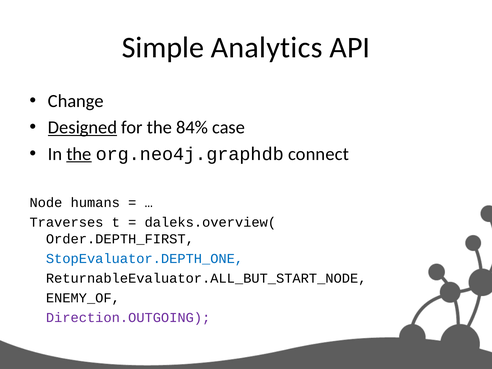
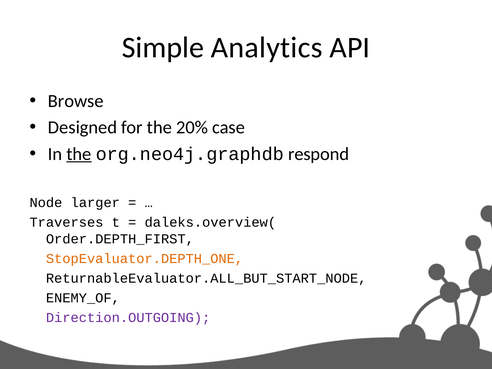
Change: Change -> Browse (76, 101)
Designed underline: present -> none (83, 127)
84%: 84% -> 20% (192, 127)
connect: connect -> respond (319, 154)
humans: humans -> larger (95, 203)
StopEvaluator.DEPTH_ONE colour: blue -> orange (145, 259)
